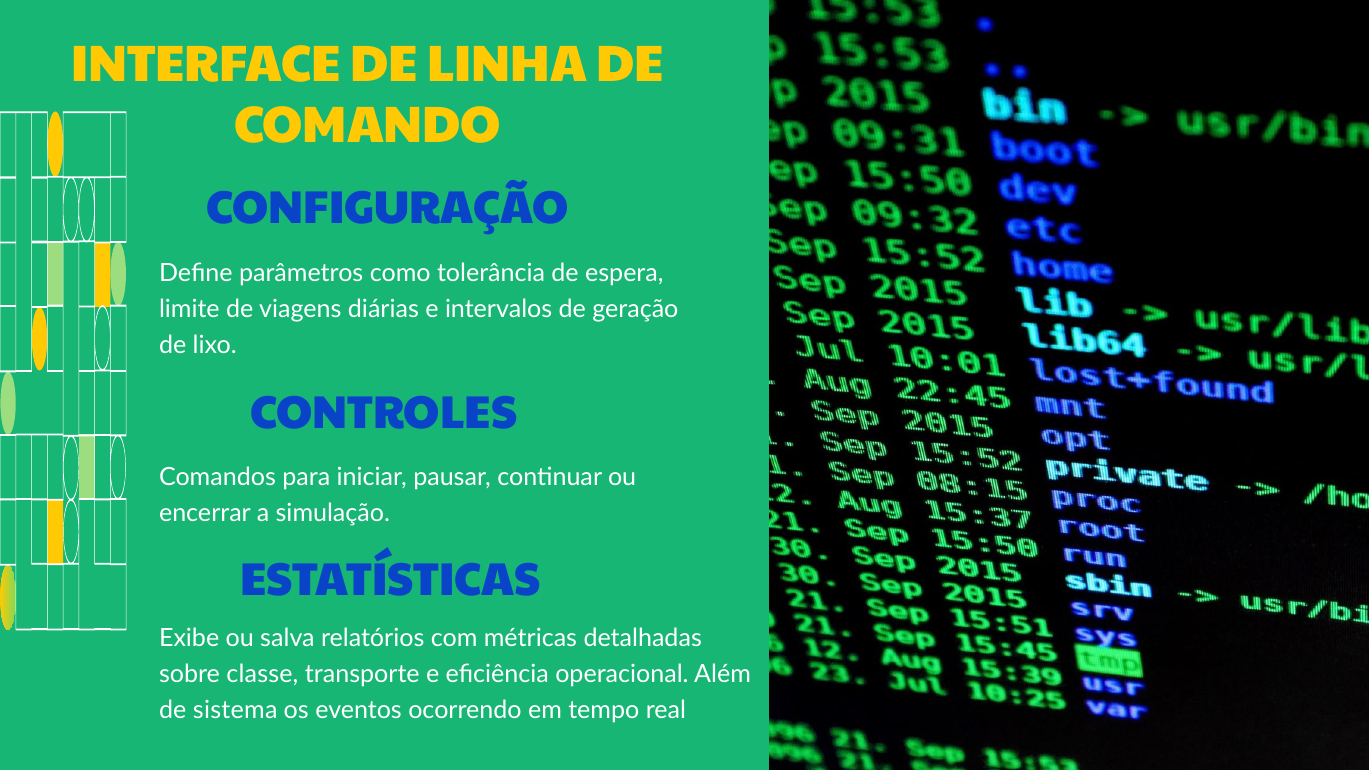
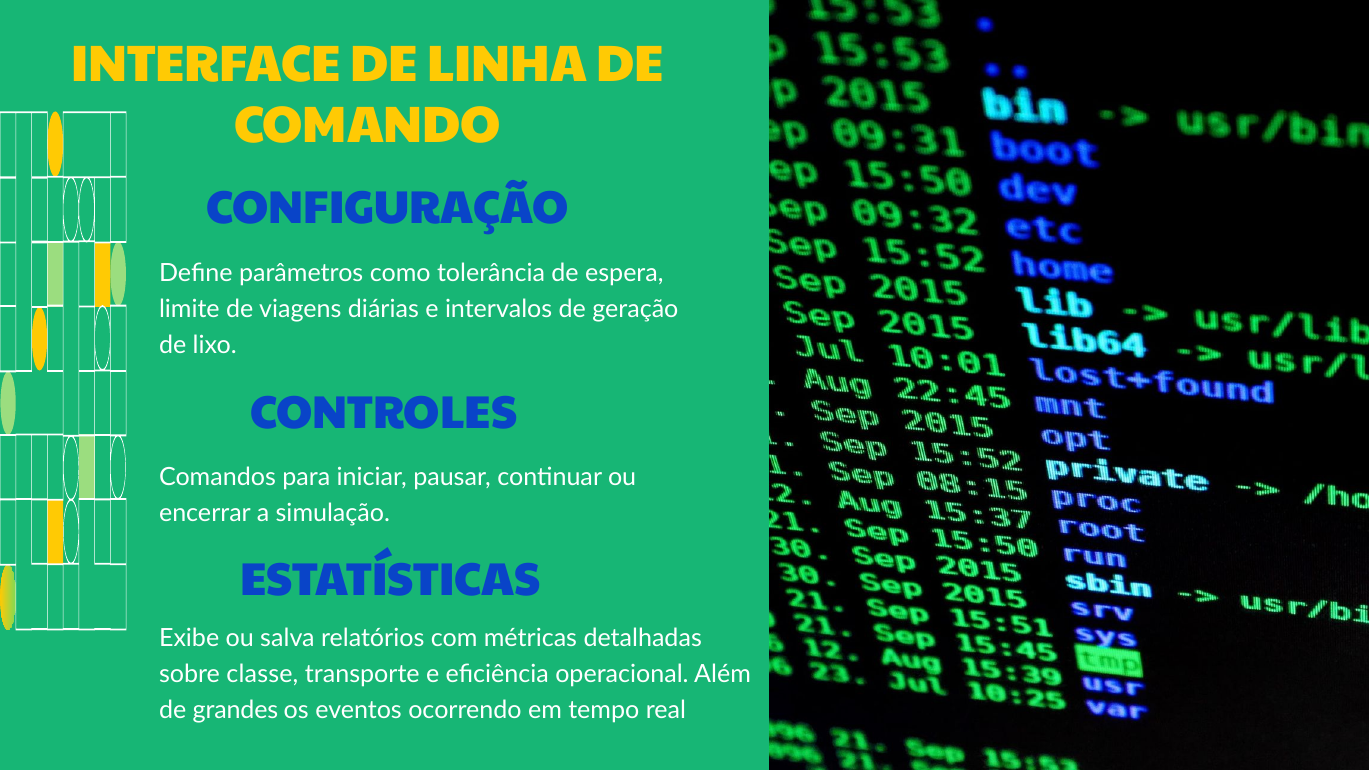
sistema: sistema -> grandes (235, 710)
